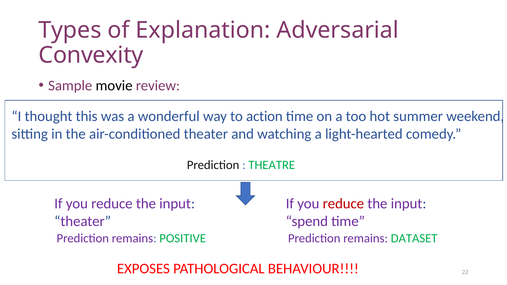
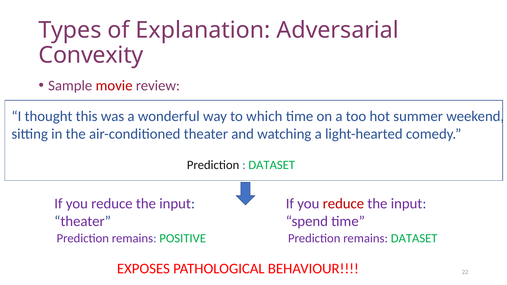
movie colour: black -> red (114, 86)
action: action -> which (264, 116)
THEATRE: THEATRE -> DATASET (272, 165)
